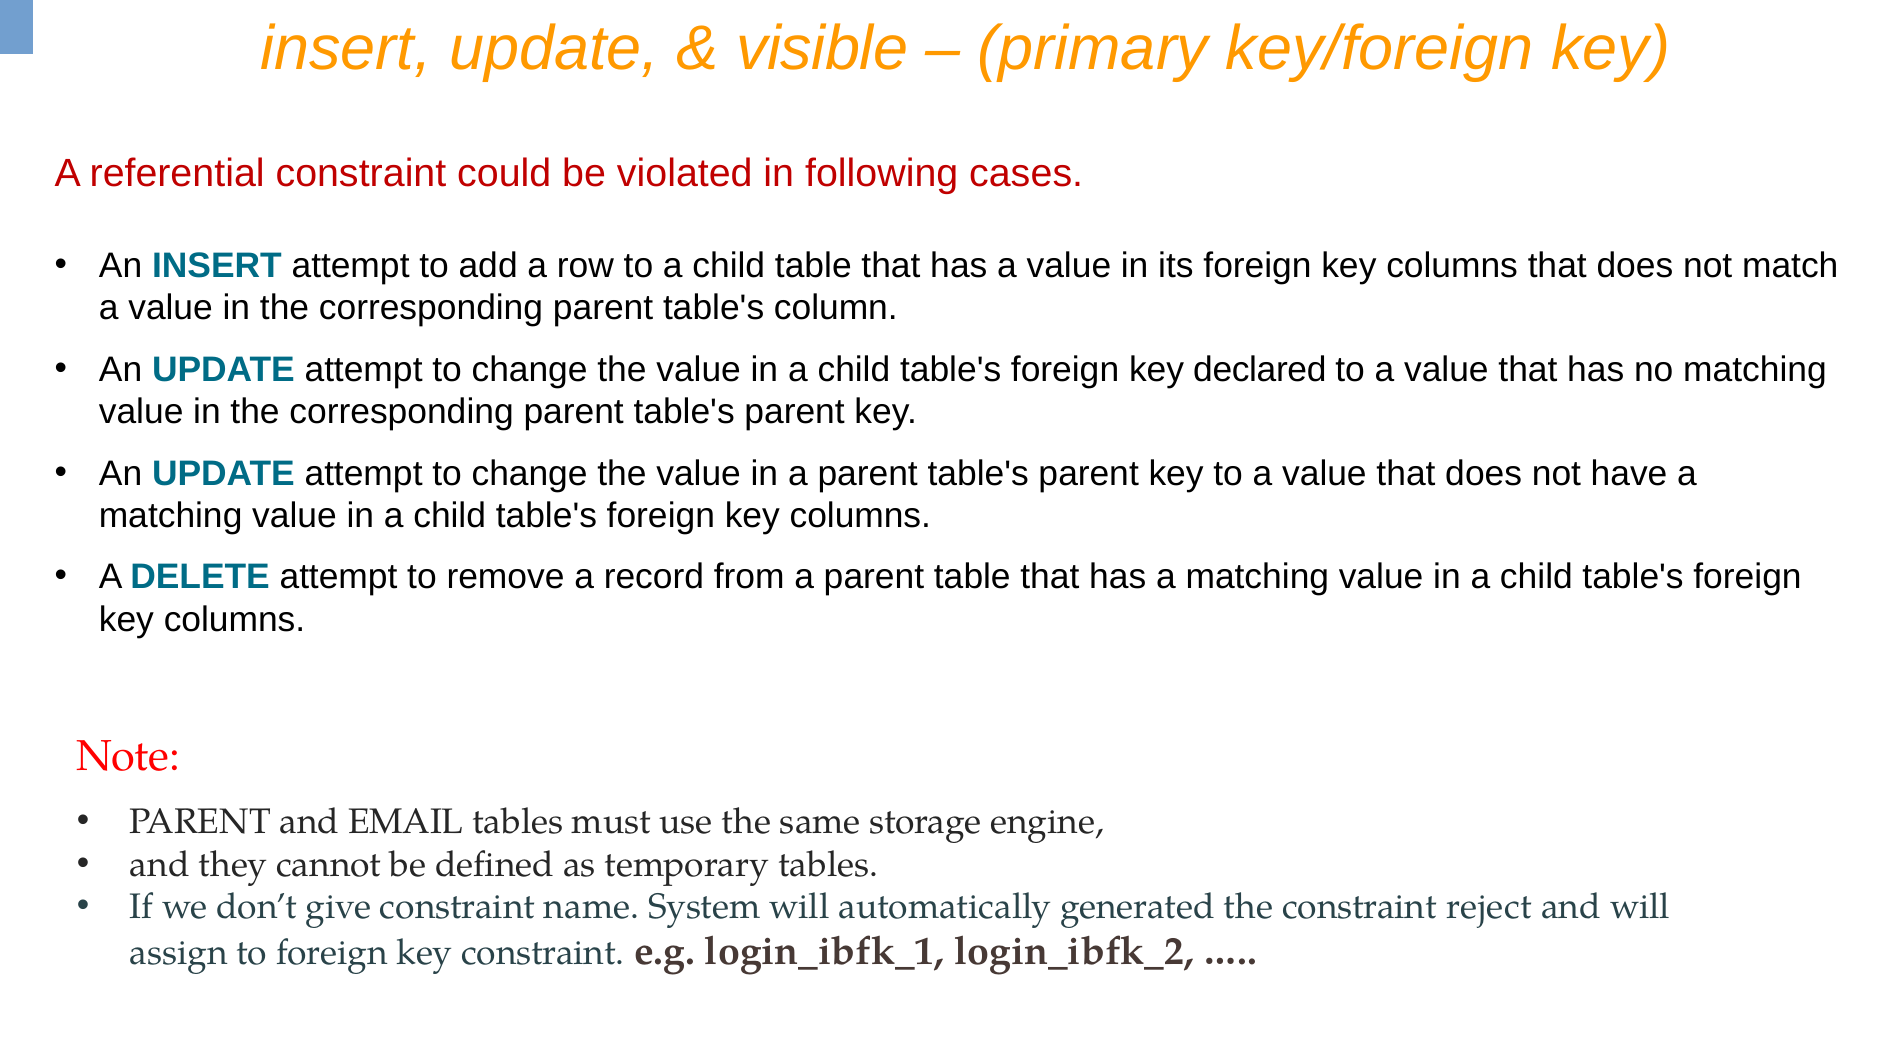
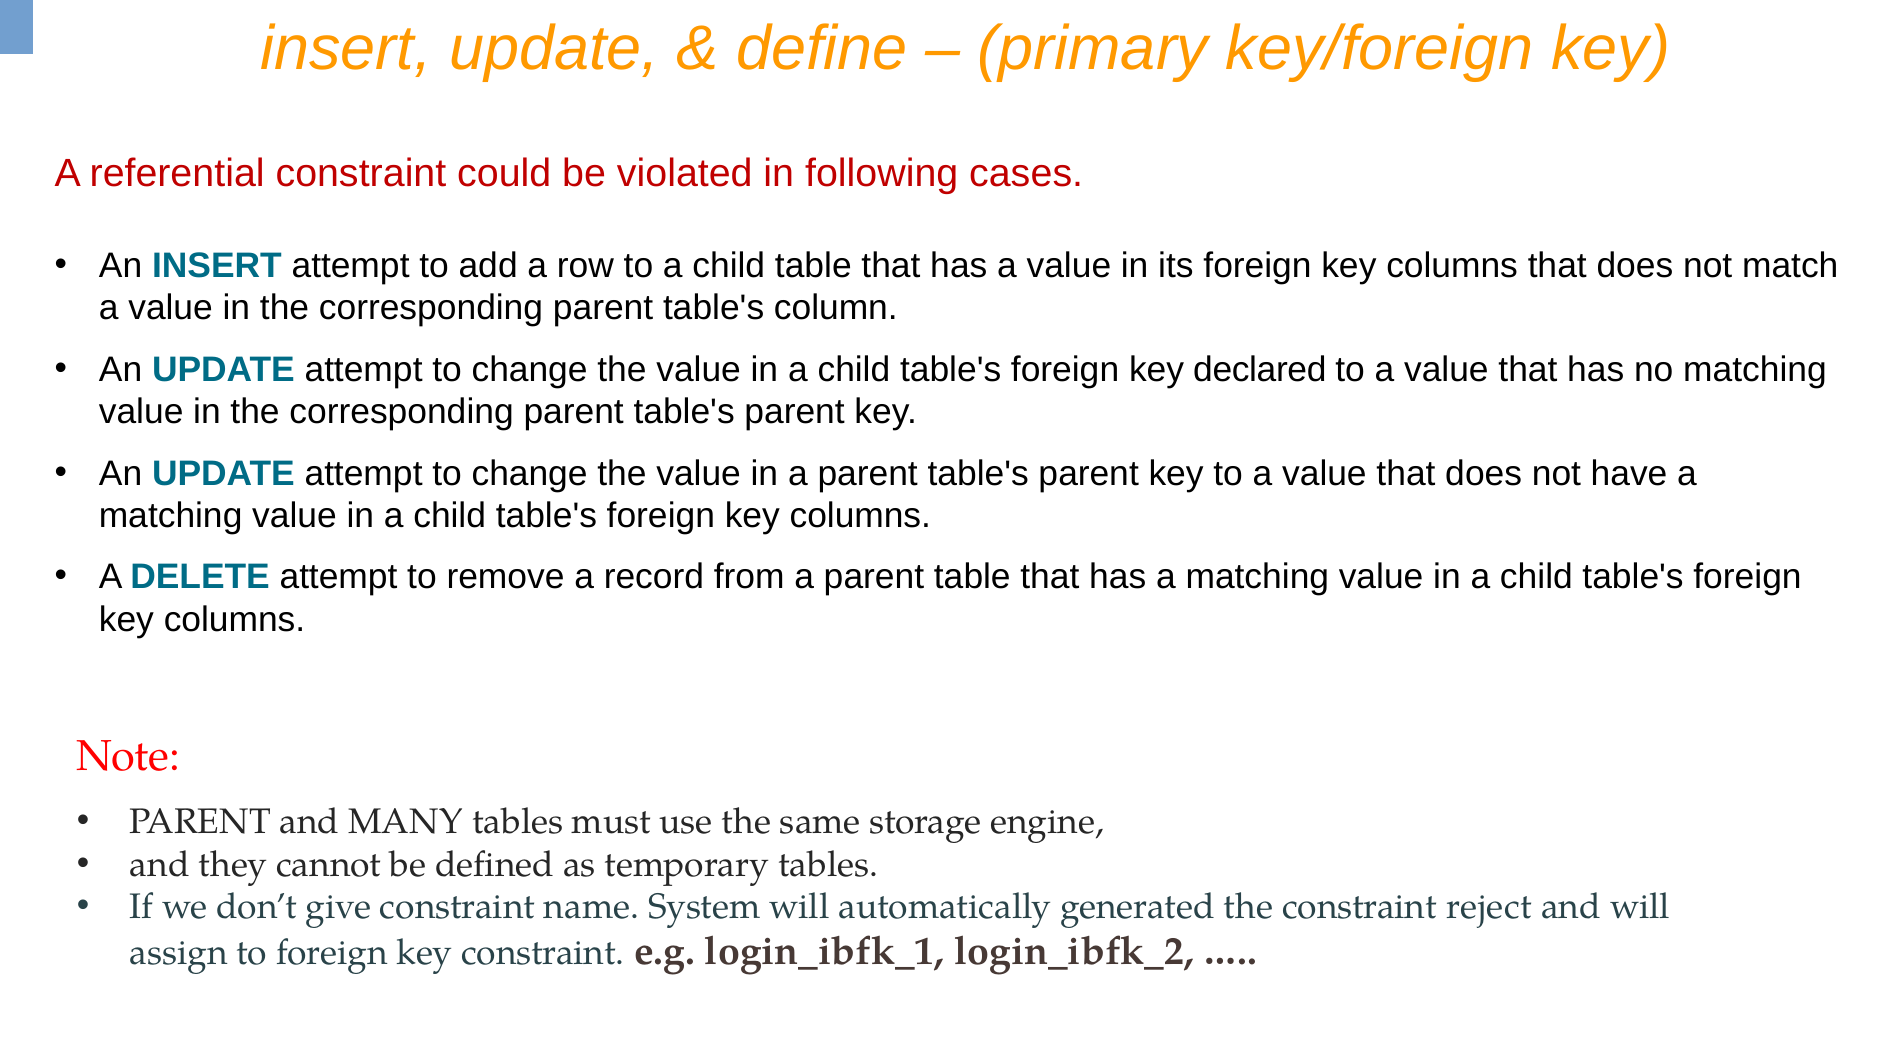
visible: visible -> define (822, 49)
EMAIL: EMAIL -> MANY (406, 822)
